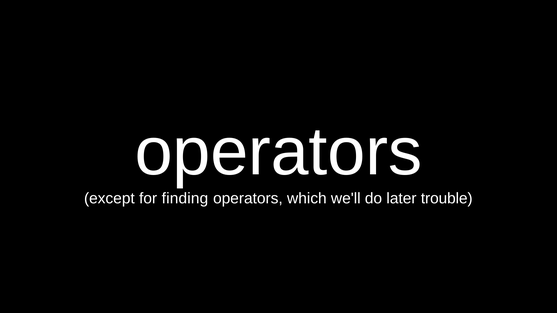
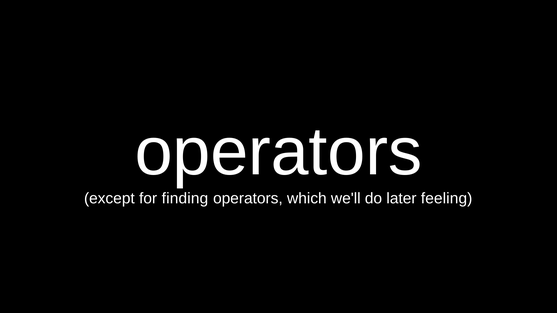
trouble: trouble -> feeling (447, 199)
